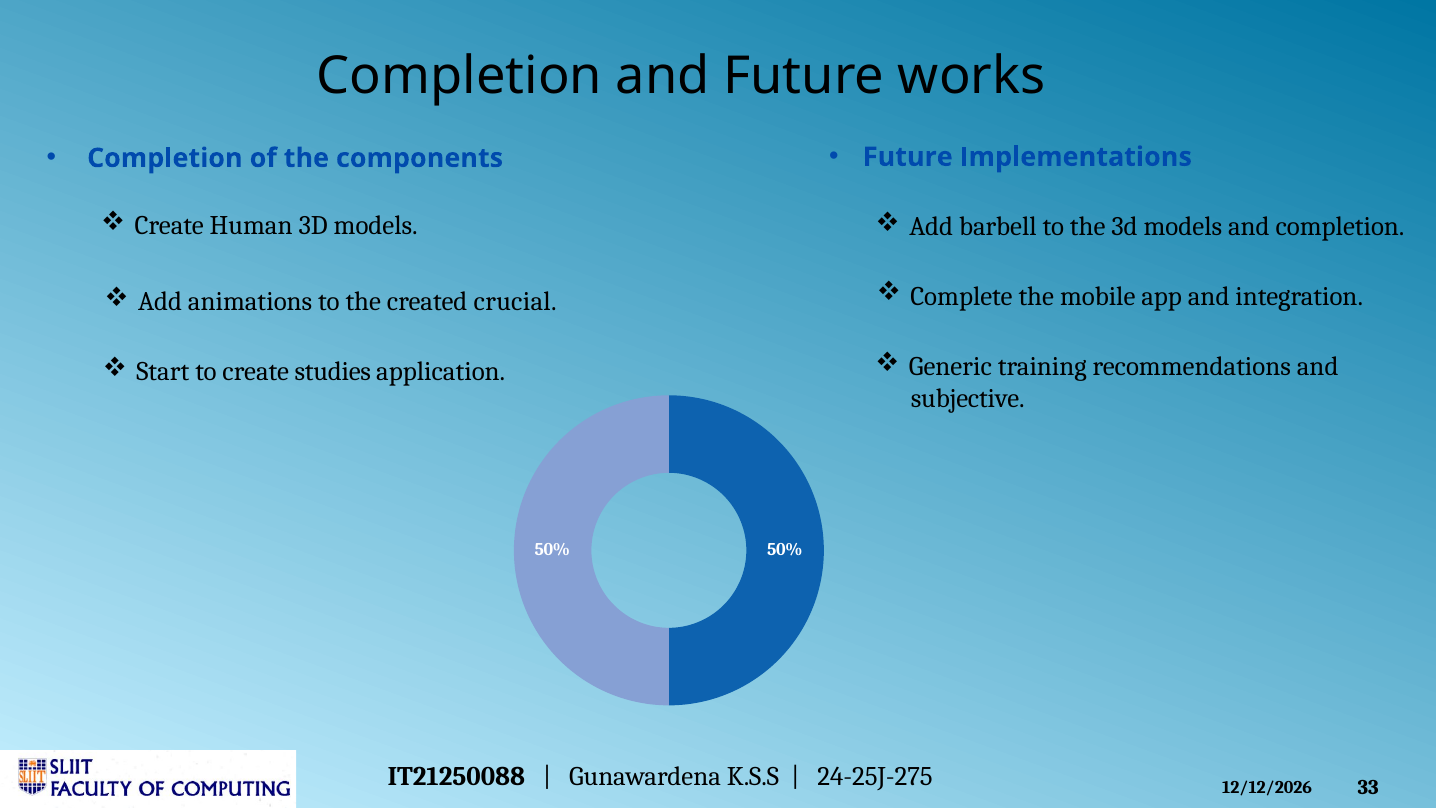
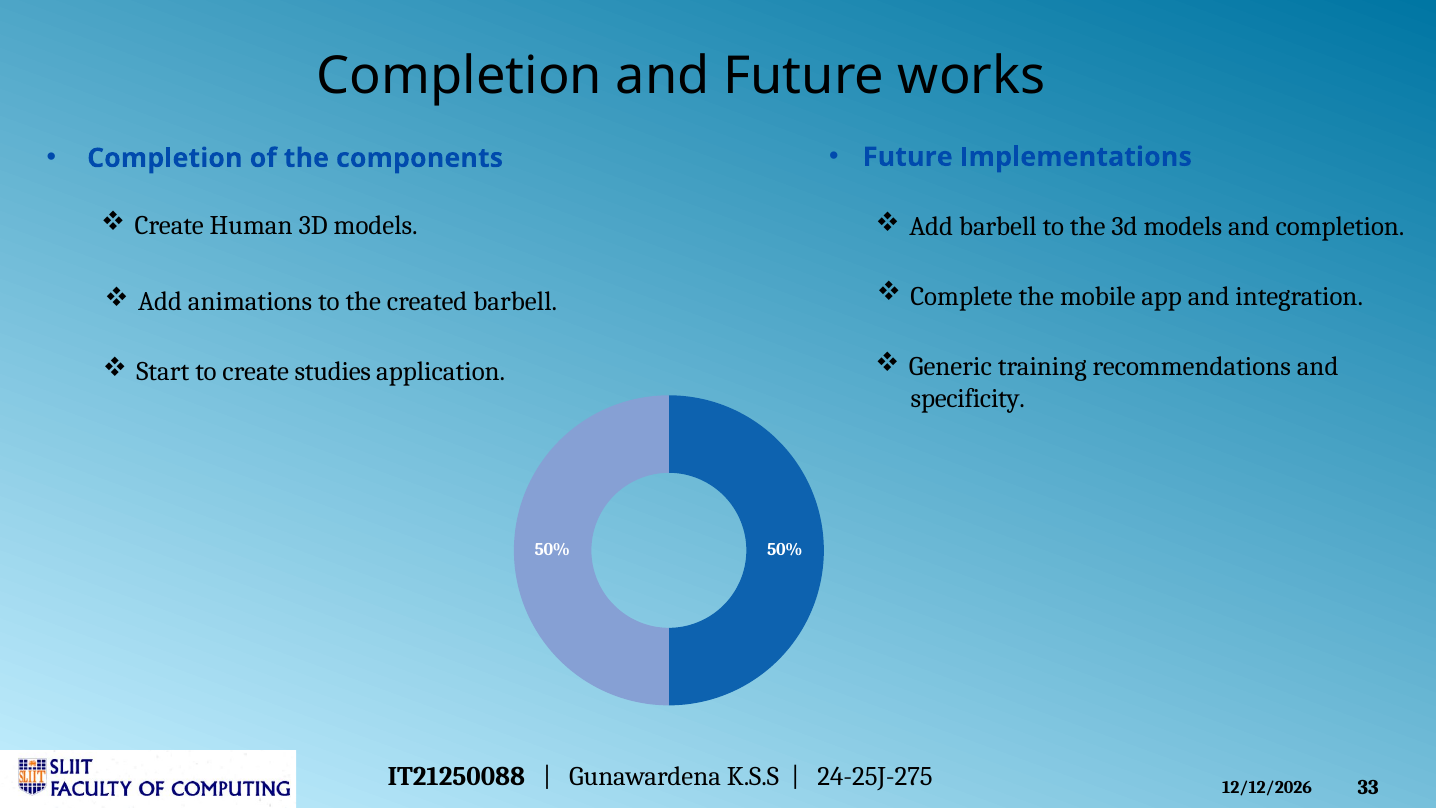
created crucial: crucial -> barbell (515, 302)
subjective: subjective -> specificity (968, 399)
